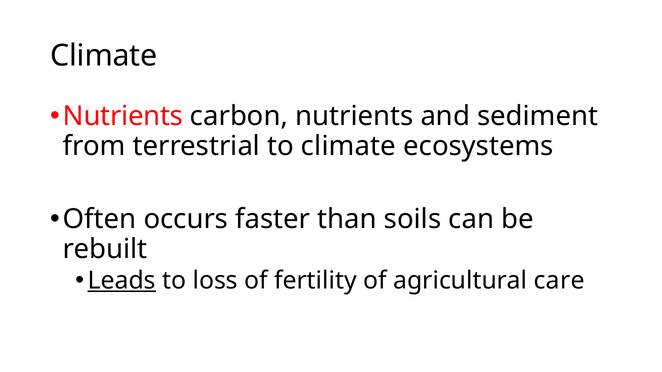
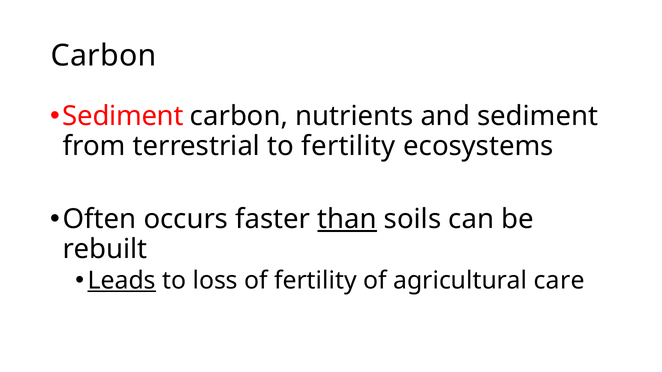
Climate: Climate -> Carbon (104, 56)
Nutrients: Nutrients -> Sediment (123, 116)
to climate: climate -> fertility (348, 146)
than underline: none -> present (347, 219)
